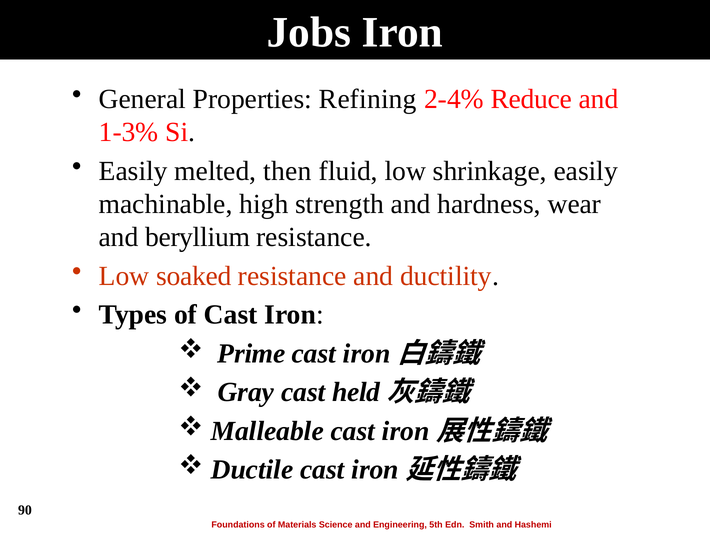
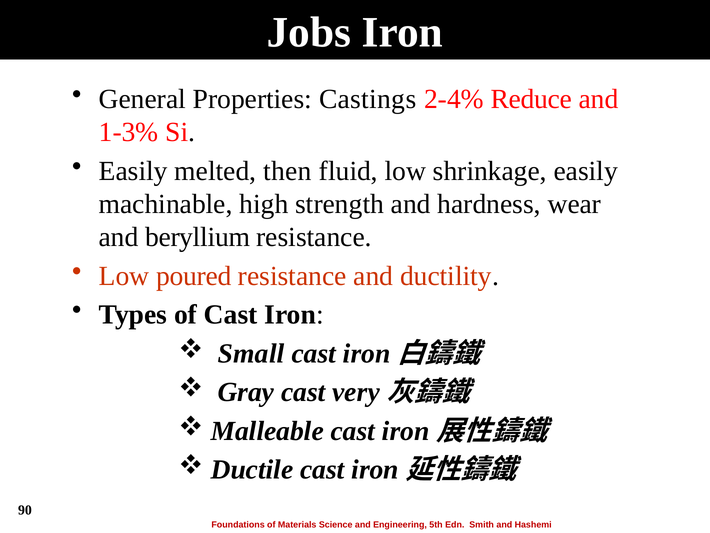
Refining: Refining -> Castings (368, 99)
soaked: soaked -> poured (194, 276)
Prime: Prime -> Small (251, 353)
held: held -> very (356, 392)
